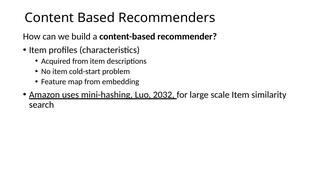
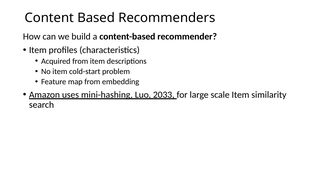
2032: 2032 -> 2033 (164, 95)
